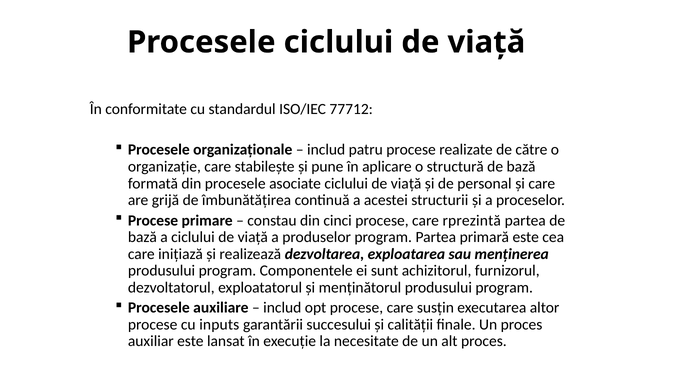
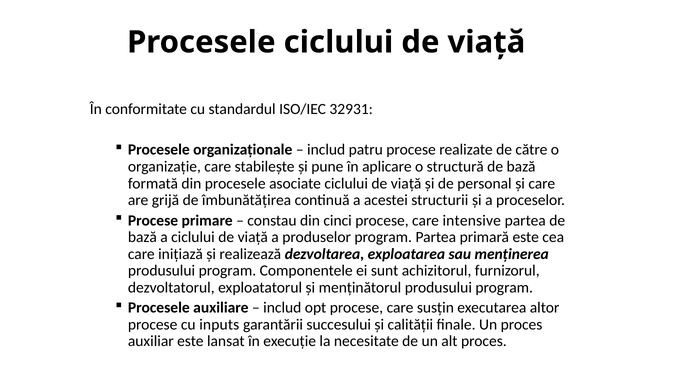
77712: 77712 -> 32931 (351, 109)
rprezintă: rprezintă -> intensive (472, 221)
